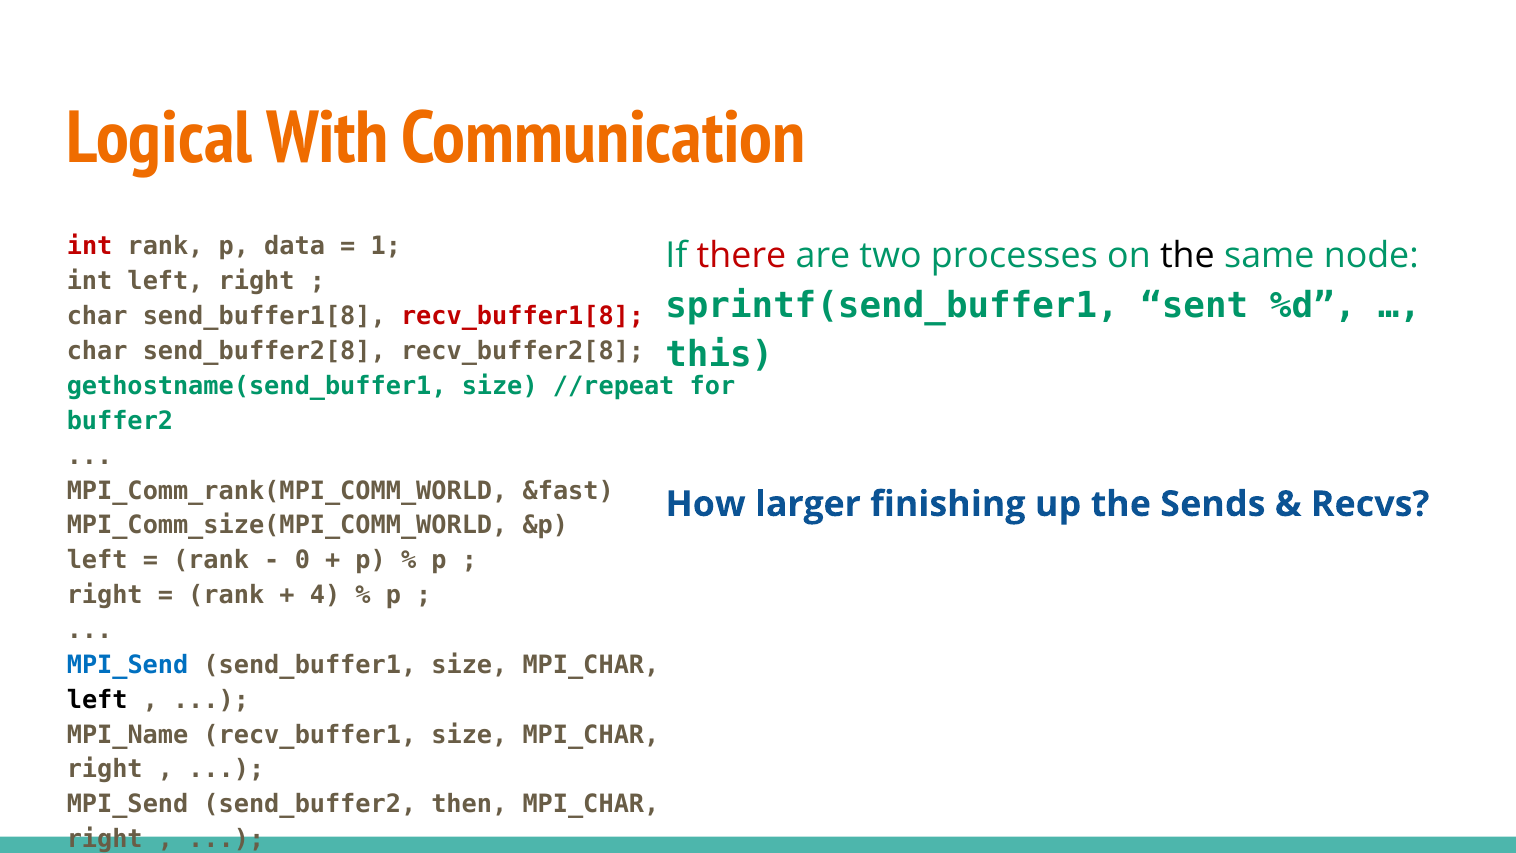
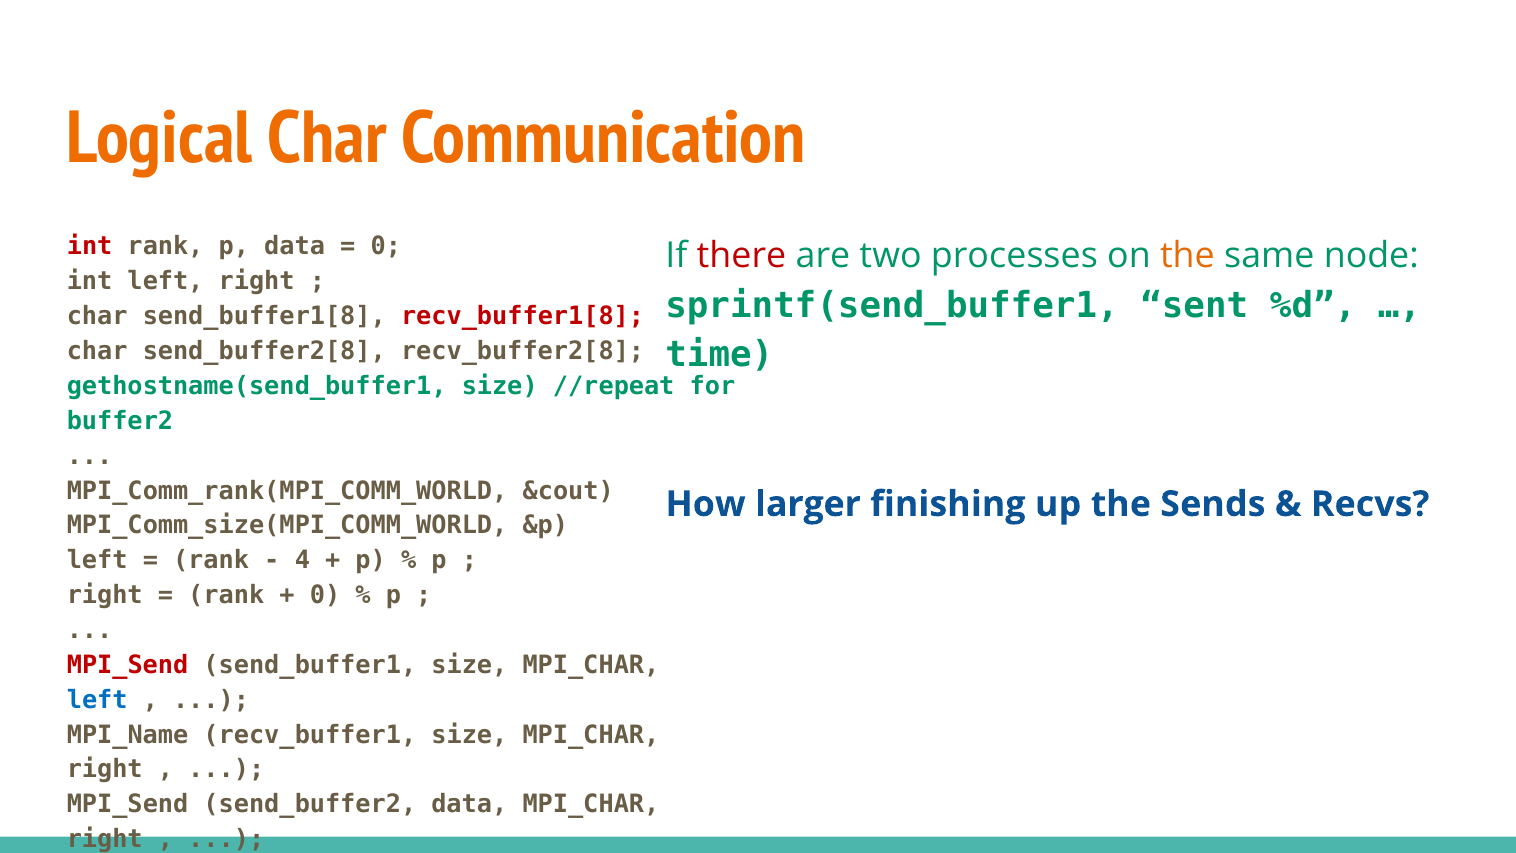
Logical With: With -> Char (327, 138)
1: 1 -> 0 (386, 247)
the colour: black -> orange (1187, 256)
this: this -> time (719, 355)
&fast: &fast -> &cout (568, 491)
0: 0 -> 4 (302, 560)
4: 4 -> 0 (325, 595)
MPI_Send colour: blue -> red (128, 665)
left colour: black -> blue (97, 700)
send_buffer2 then: then -> data (469, 804)
